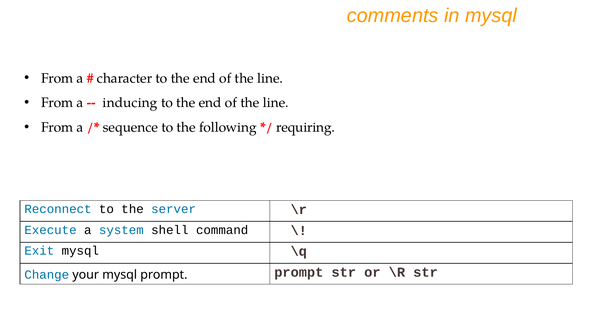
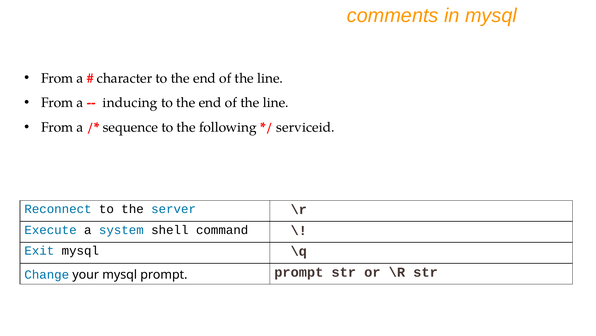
requiring: requiring -> serviceid (305, 127)
